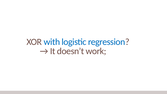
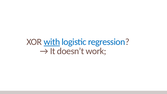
with underline: none -> present (52, 42)
